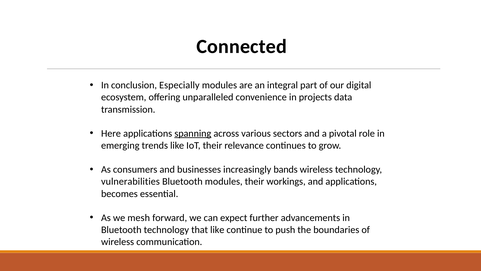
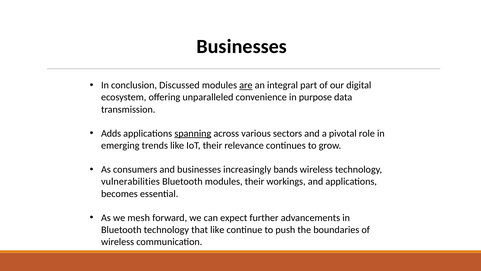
Connected: Connected -> Businesses (242, 46)
Especially: Especially -> Discussed (179, 85)
are underline: none -> present (246, 85)
projects: projects -> purpose (315, 97)
Here: Here -> Adds (111, 133)
